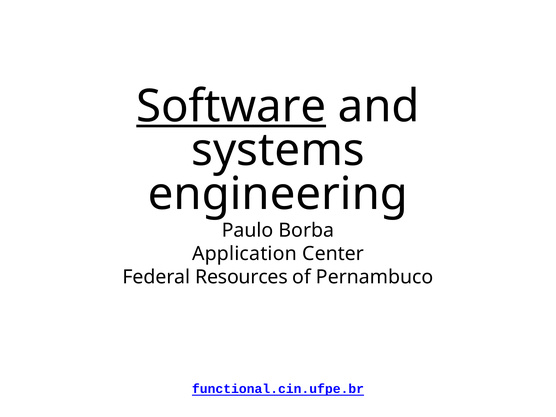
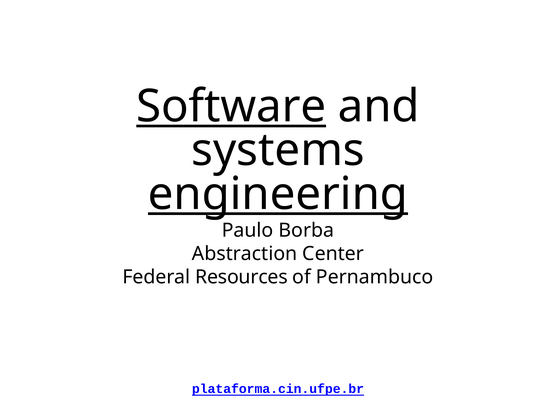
engineering underline: none -> present (278, 194)
Application: Application -> Abstraction (245, 254)
functional.cin.ufpe.br: functional.cin.ufpe.br -> plataforma.cin.ufpe.br (278, 389)
